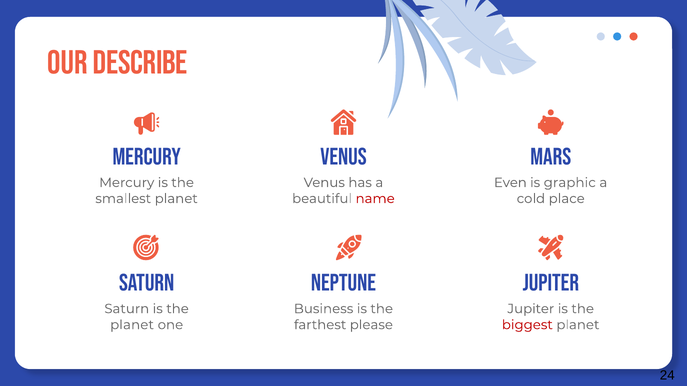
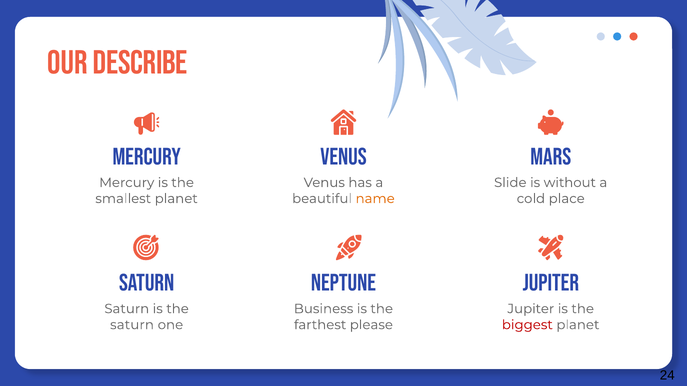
Even: Even -> Slide (510, 183)
graphic: graphic -> without (570, 183)
name colour: red -> orange (375, 199)
planet: planet -> saturn (132, 325)
